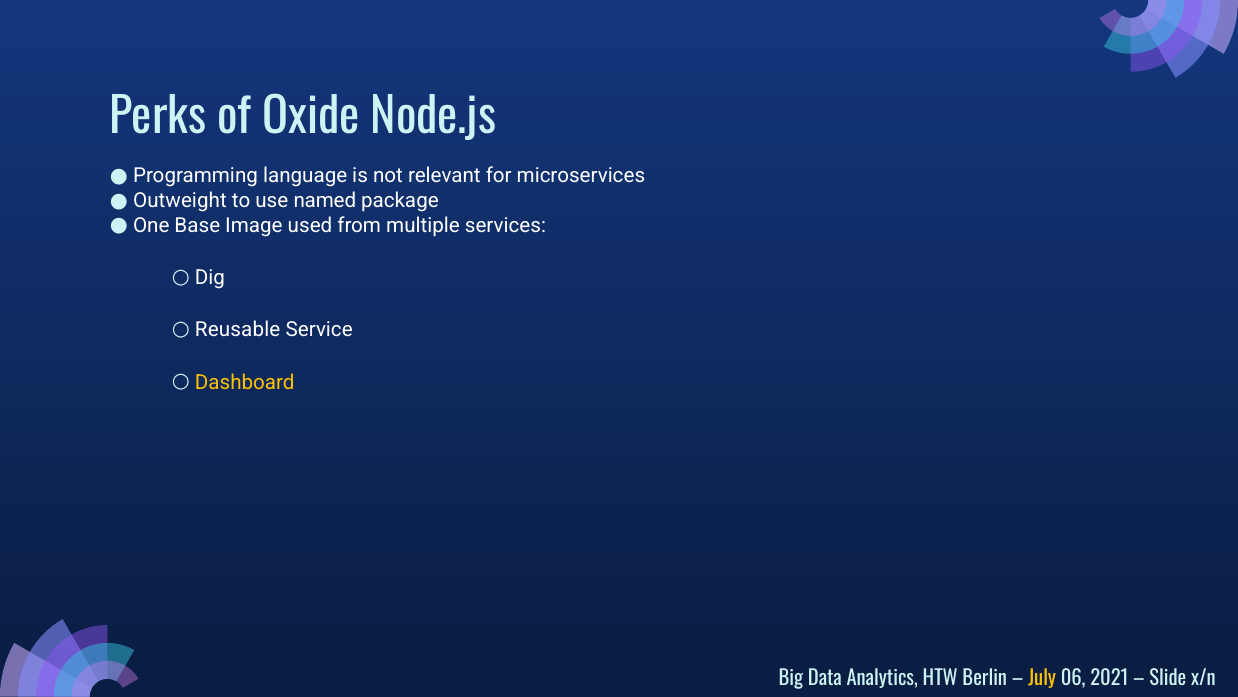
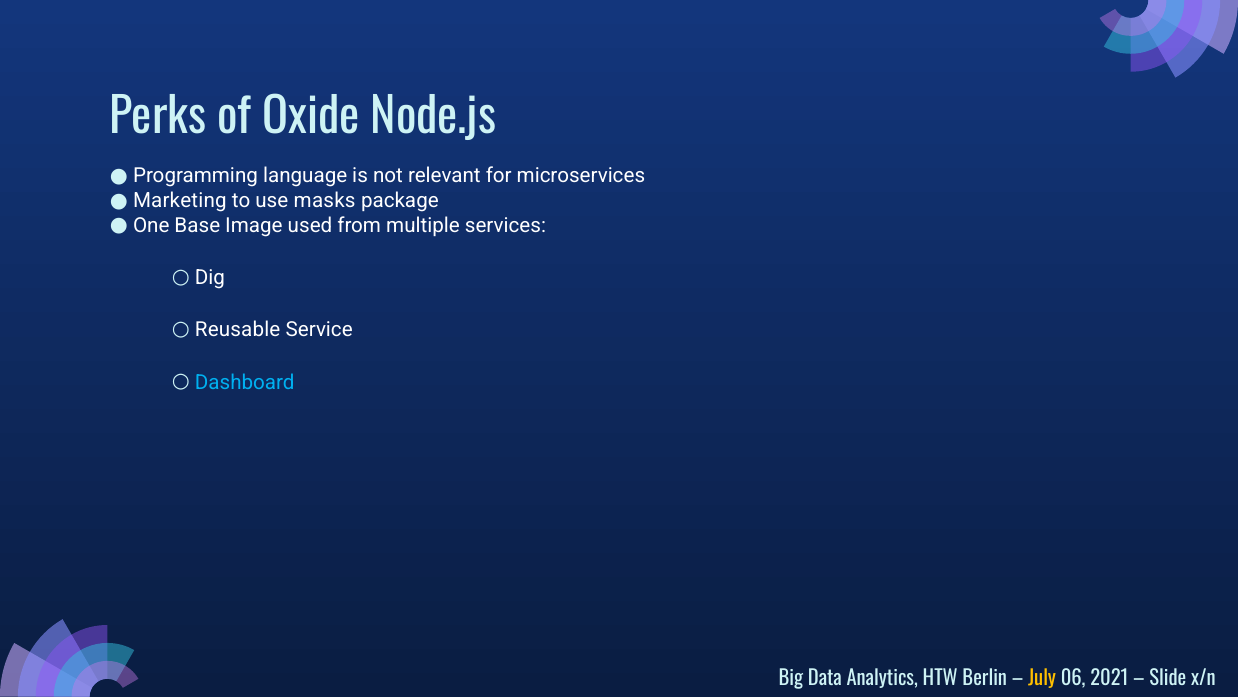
Outweight: Outweight -> Marketing (180, 201)
named: named -> masks (325, 201)
Dashboard colour: yellow -> light blue (245, 382)
